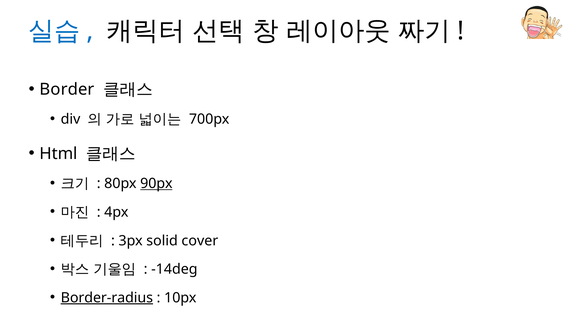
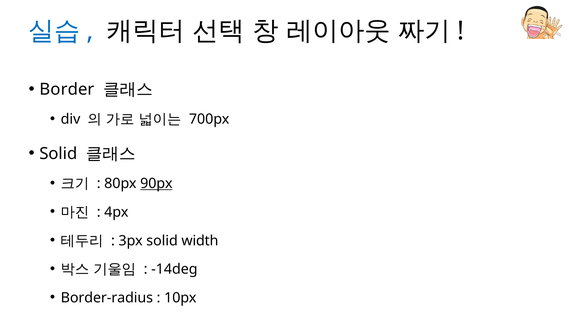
Html: Html -> Solid (58, 154)
cover: cover -> width (200, 241)
Border-radius underline: present -> none (107, 298)
